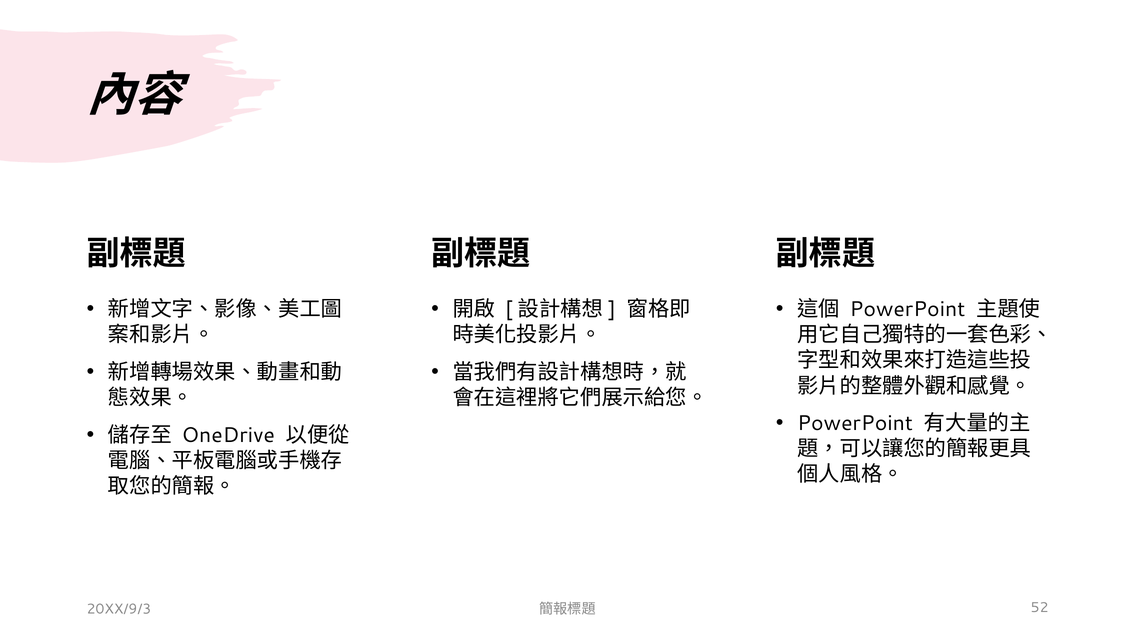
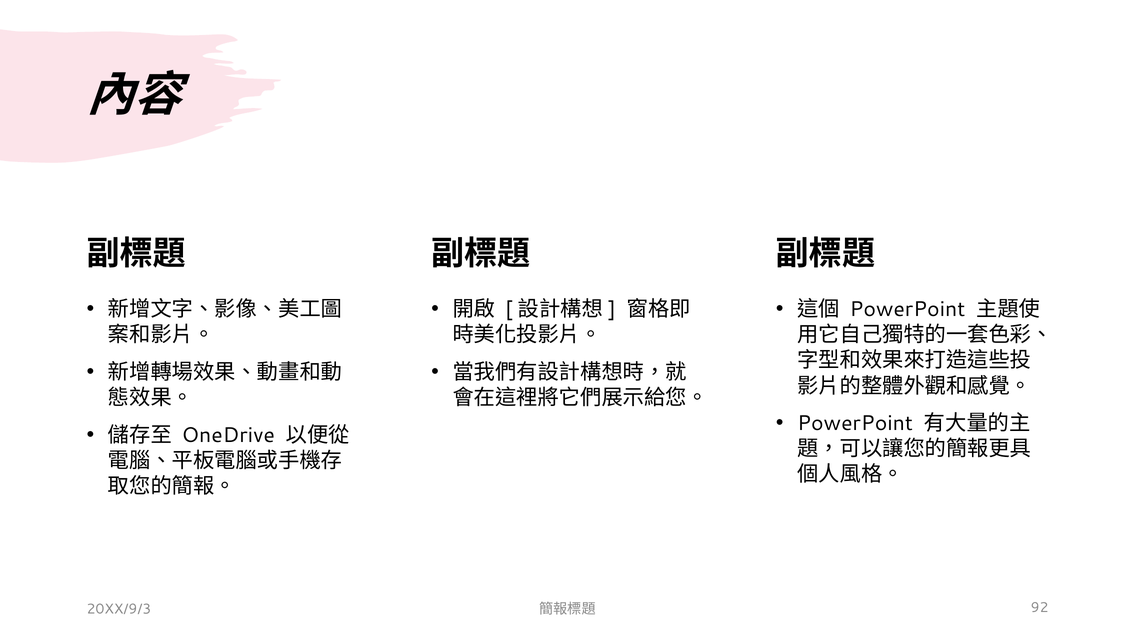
52: 52 -> 92 (1040, 608)
